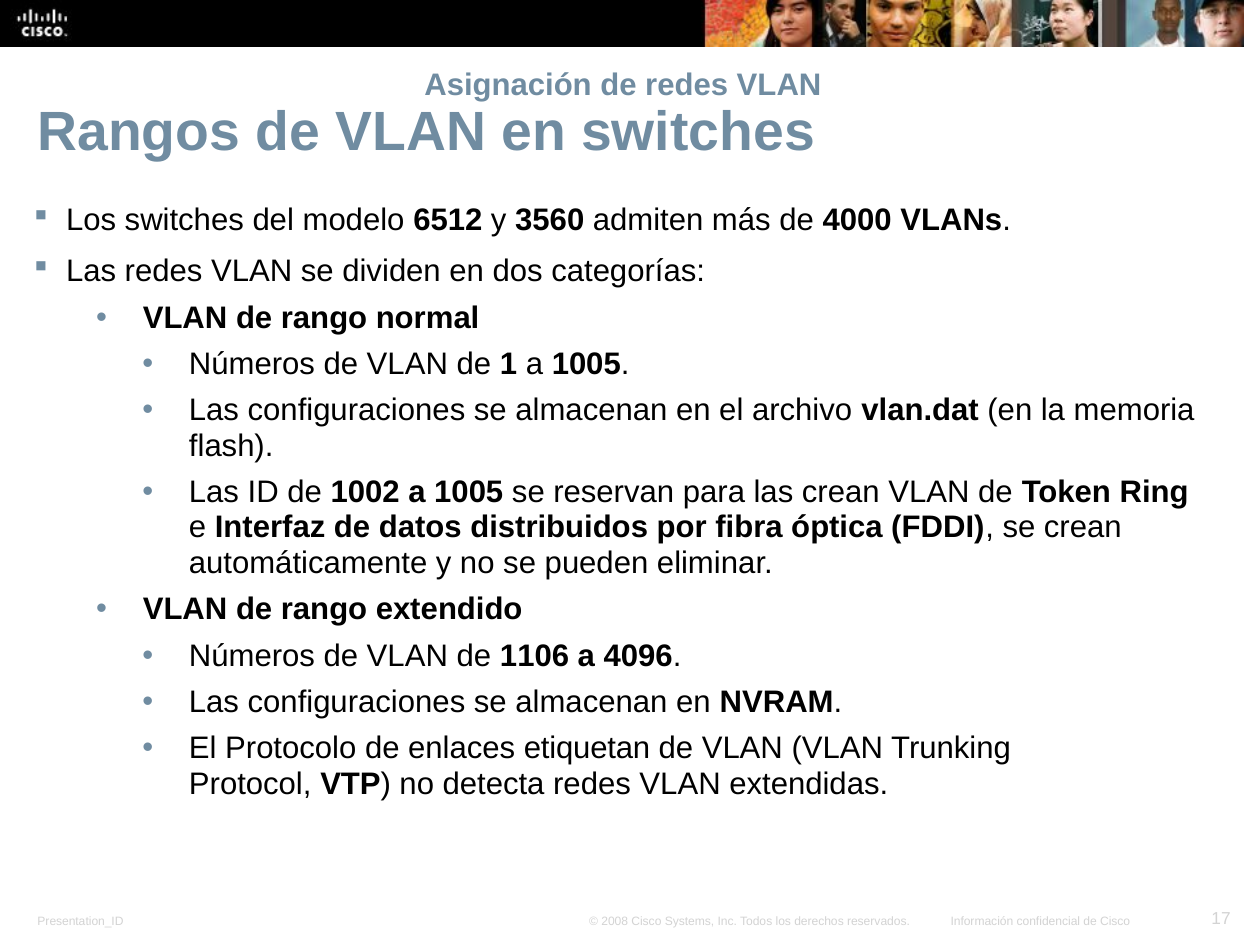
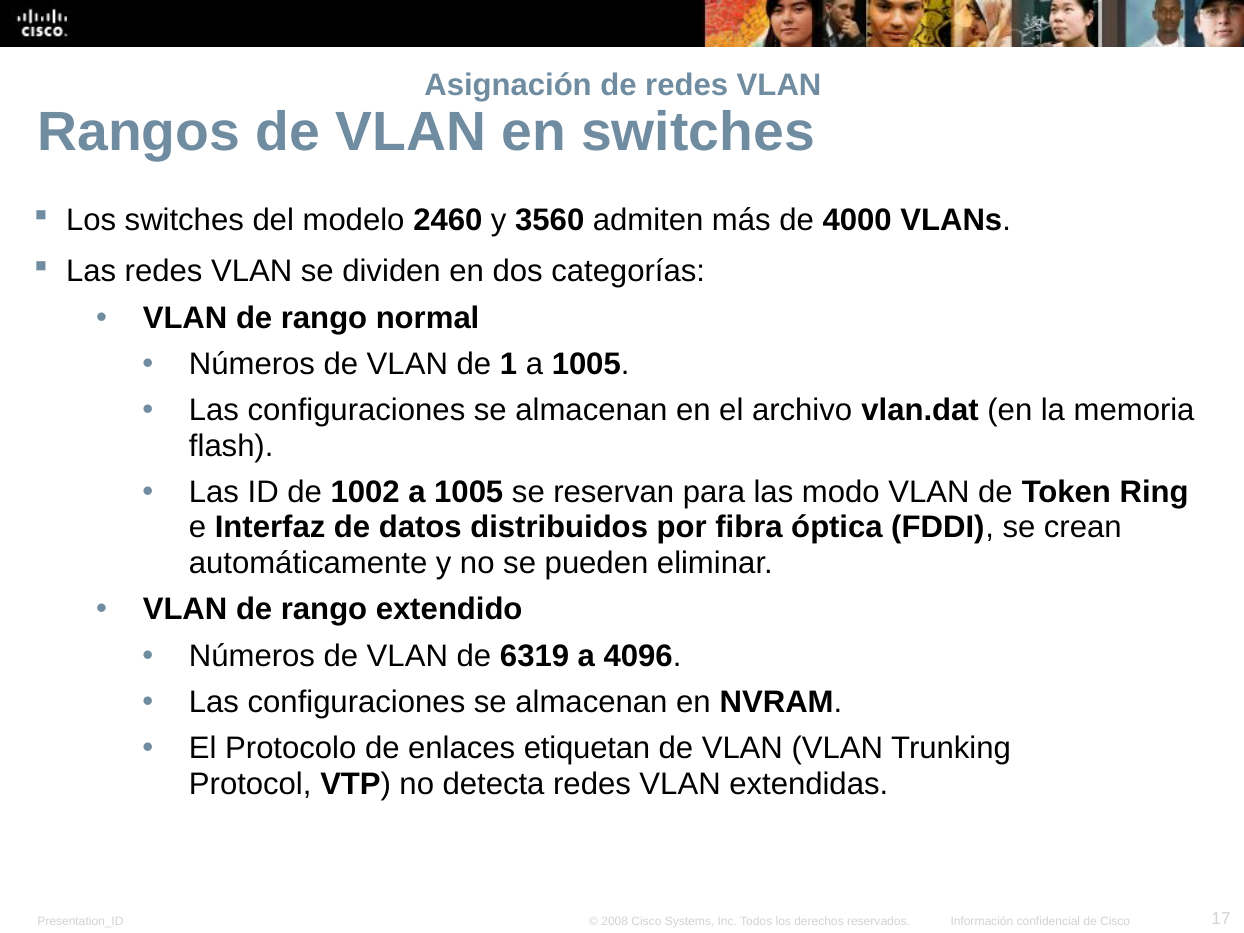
6512: 6512 -> 2460 (448, 220)
las crean: crean -> modo (841, 492)
1106: 1106 -> 6319 (535, 656)
